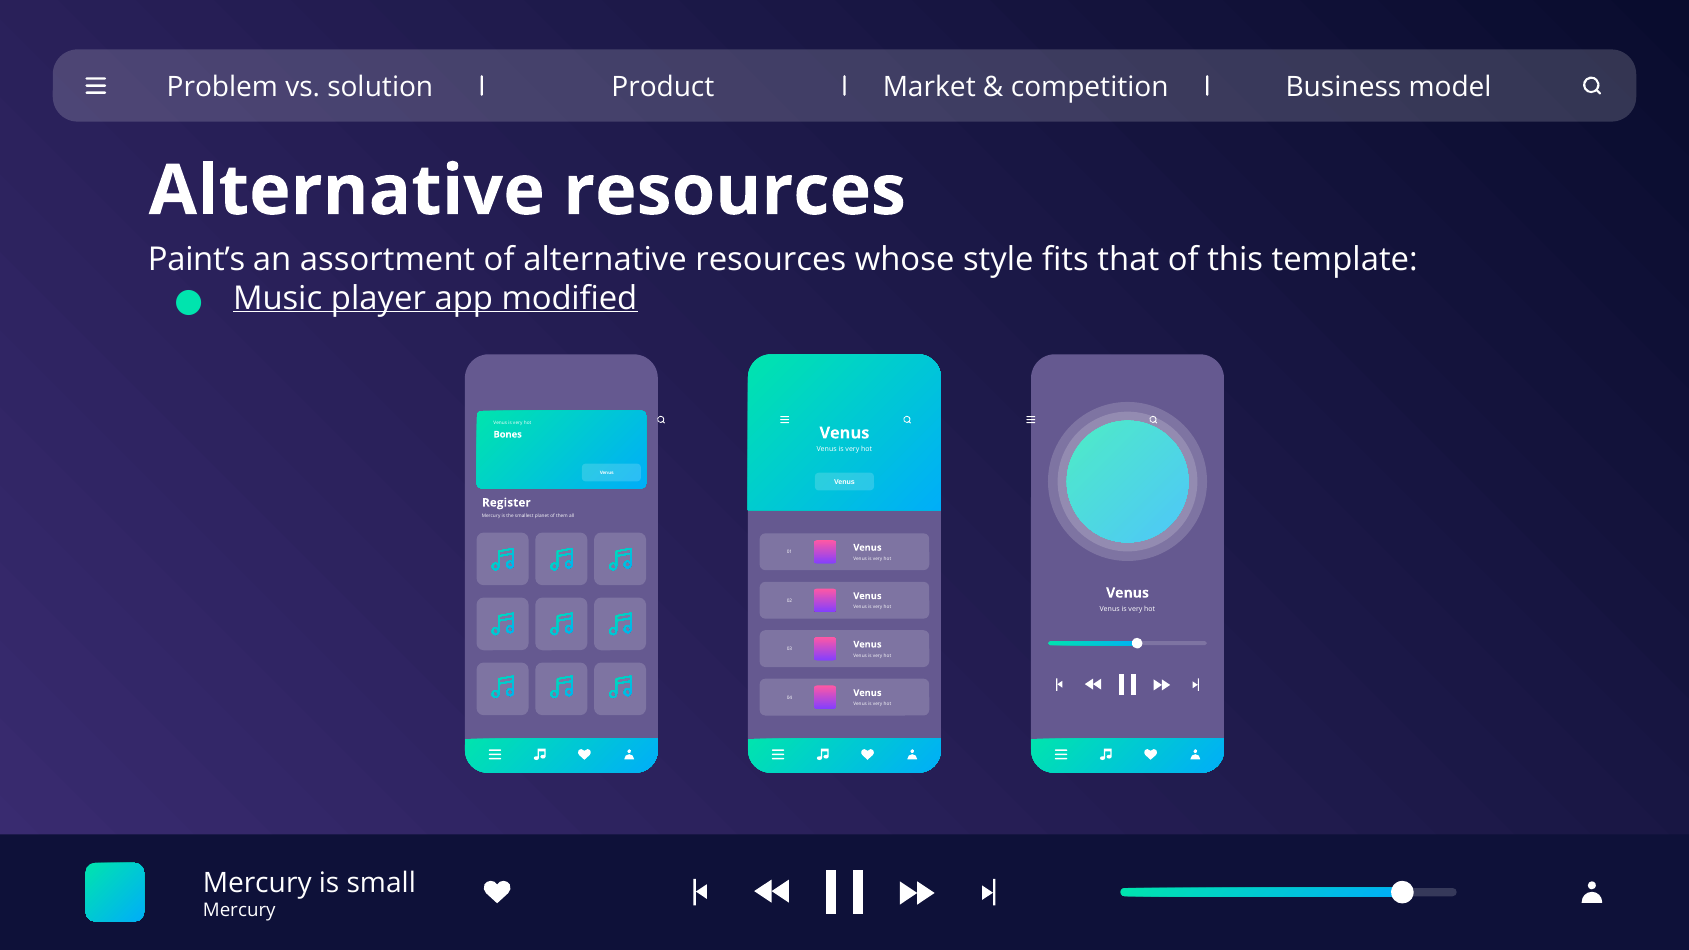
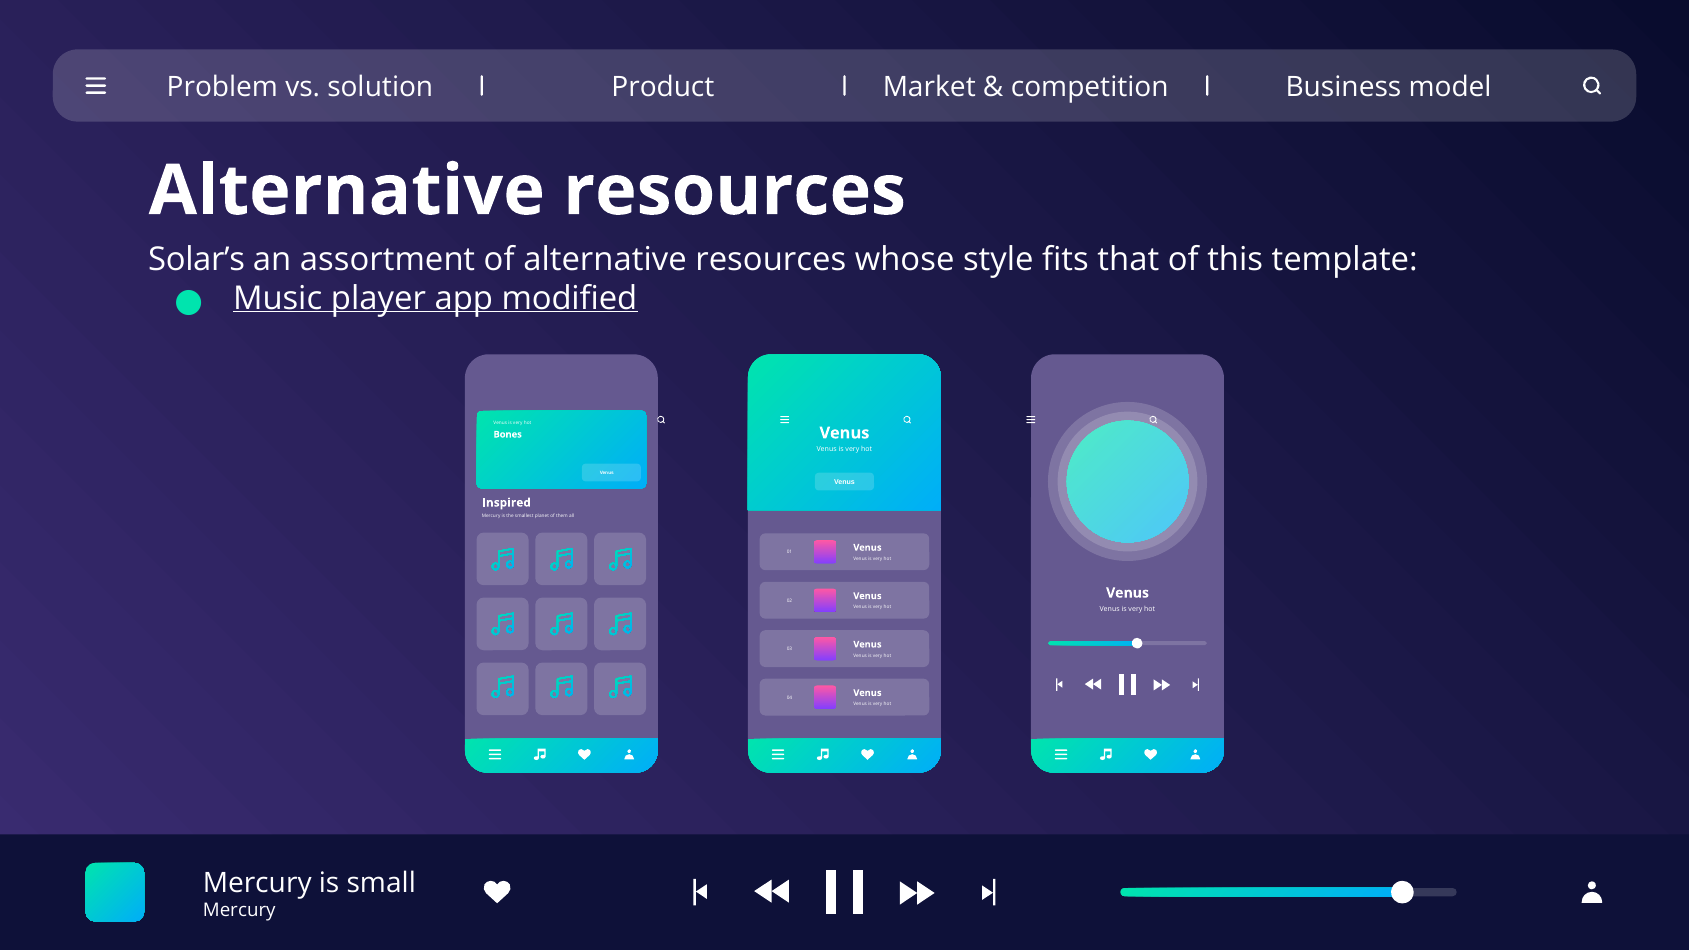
Paint’s: Paint’s -> Solar’s (197, 259)
Register: Register -> Inspired (506, 503)
